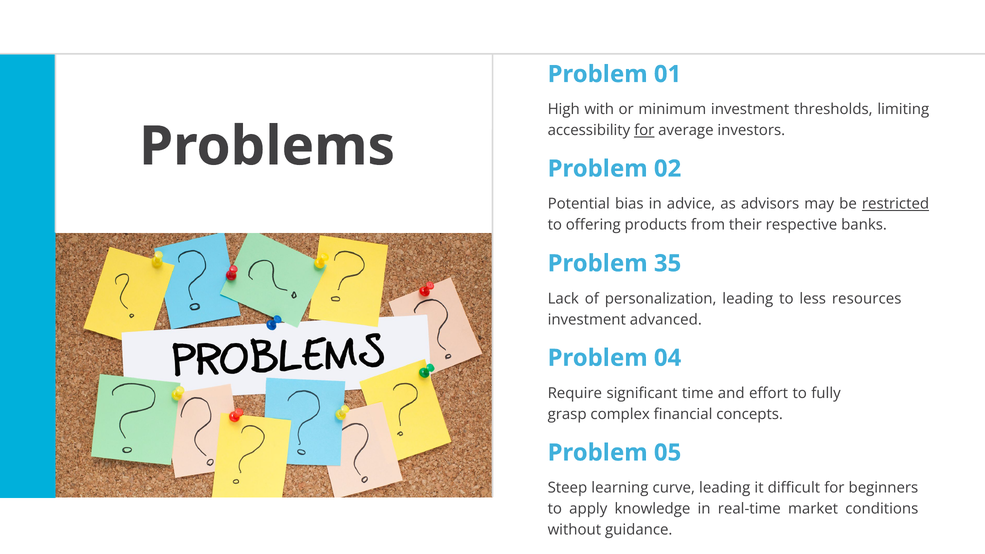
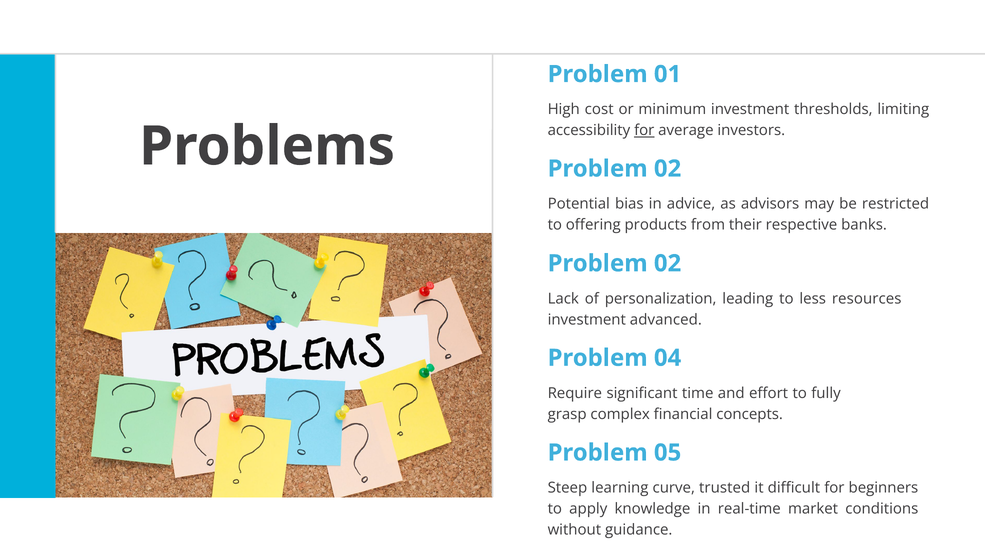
with: with -> cost (599, 109)
restricted underline: present -> none (896, 204)
35: 35 -> 02 (668, 263)
curve leading: leading -> trusted (725, 488)
